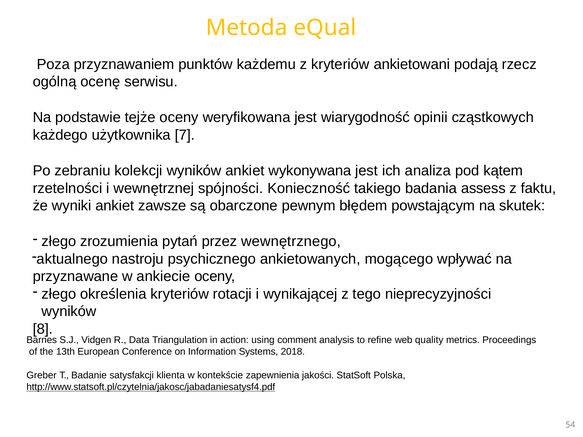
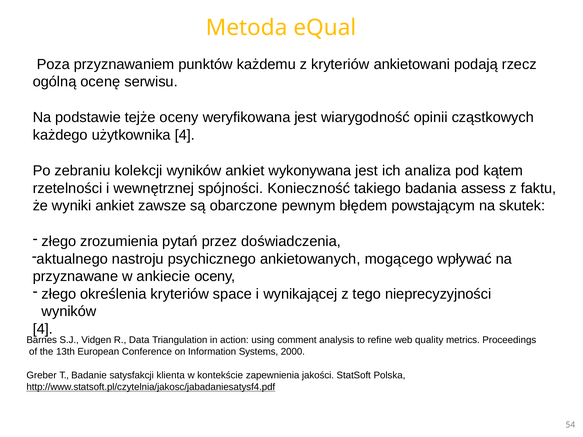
użytkownika 7: 7 -> 4 (185, 135)
wewnętrznego: wewnętrznego -> doświadczenia (291, 242)
rotacji: rotacji -> space (232, 294)
8: 8 -> 4 (43, 329)
2018: 2018 -> 2000 (293, 352)
